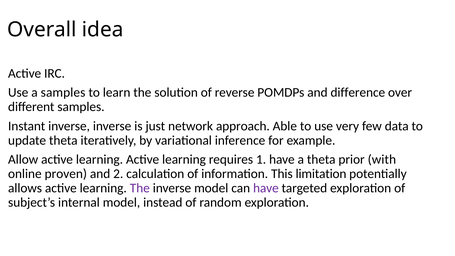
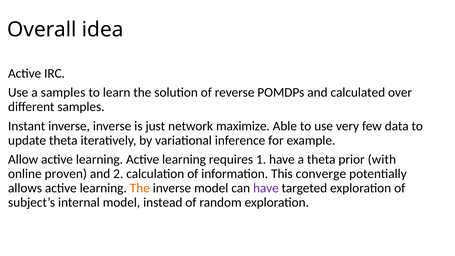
difference: difference -> calculated (358, 93)
approach: approach -> maximize (243, 126)
limitation: limitation -> converge (321, 174)
The colour: purple -> orange (140, 188)
